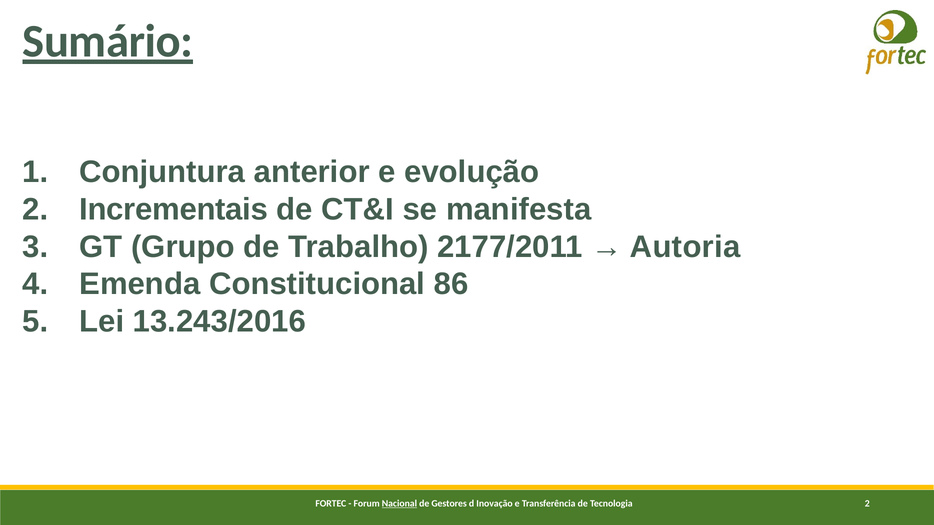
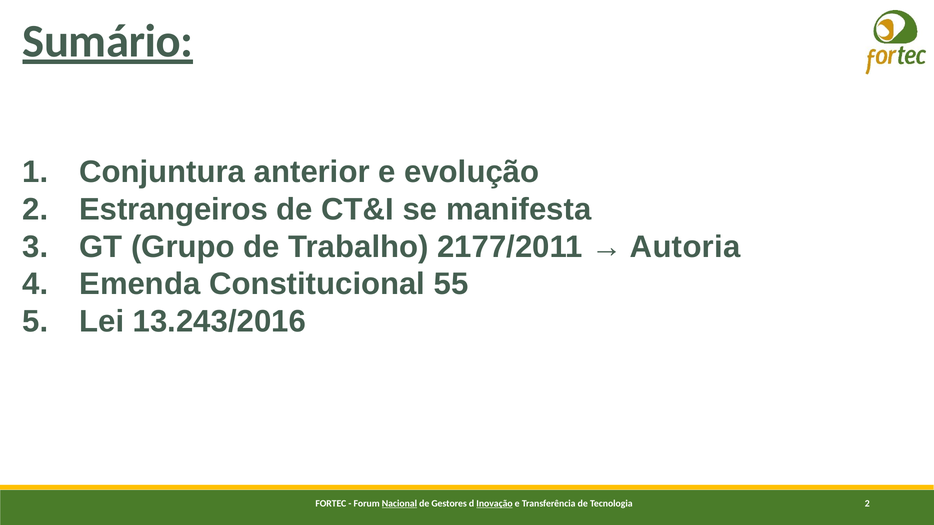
Incrementais: Incrementais -> Estrangeiros (174, 210)
86: 86 -> 55 (451, 284)
Inovação underline: none -> present (495, 504)
